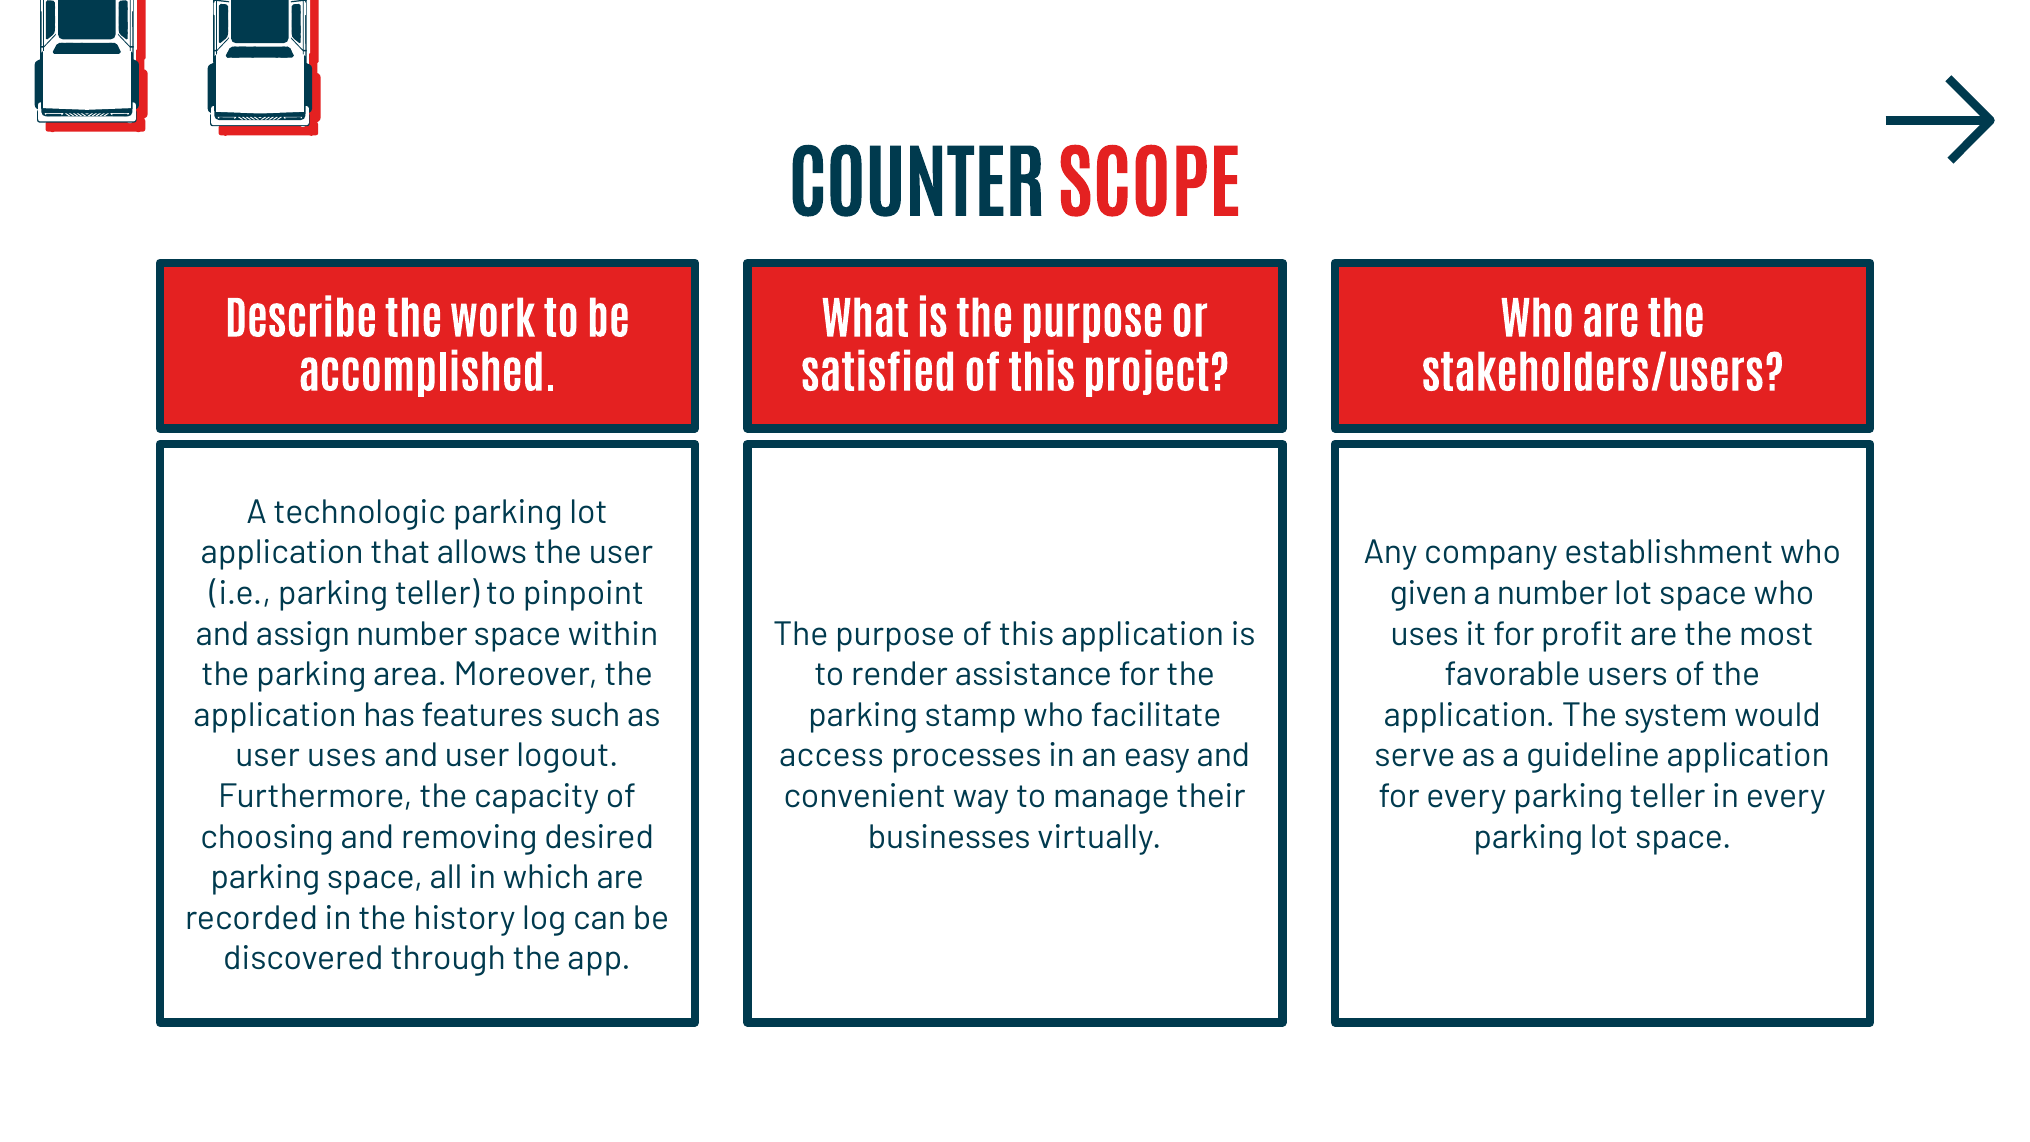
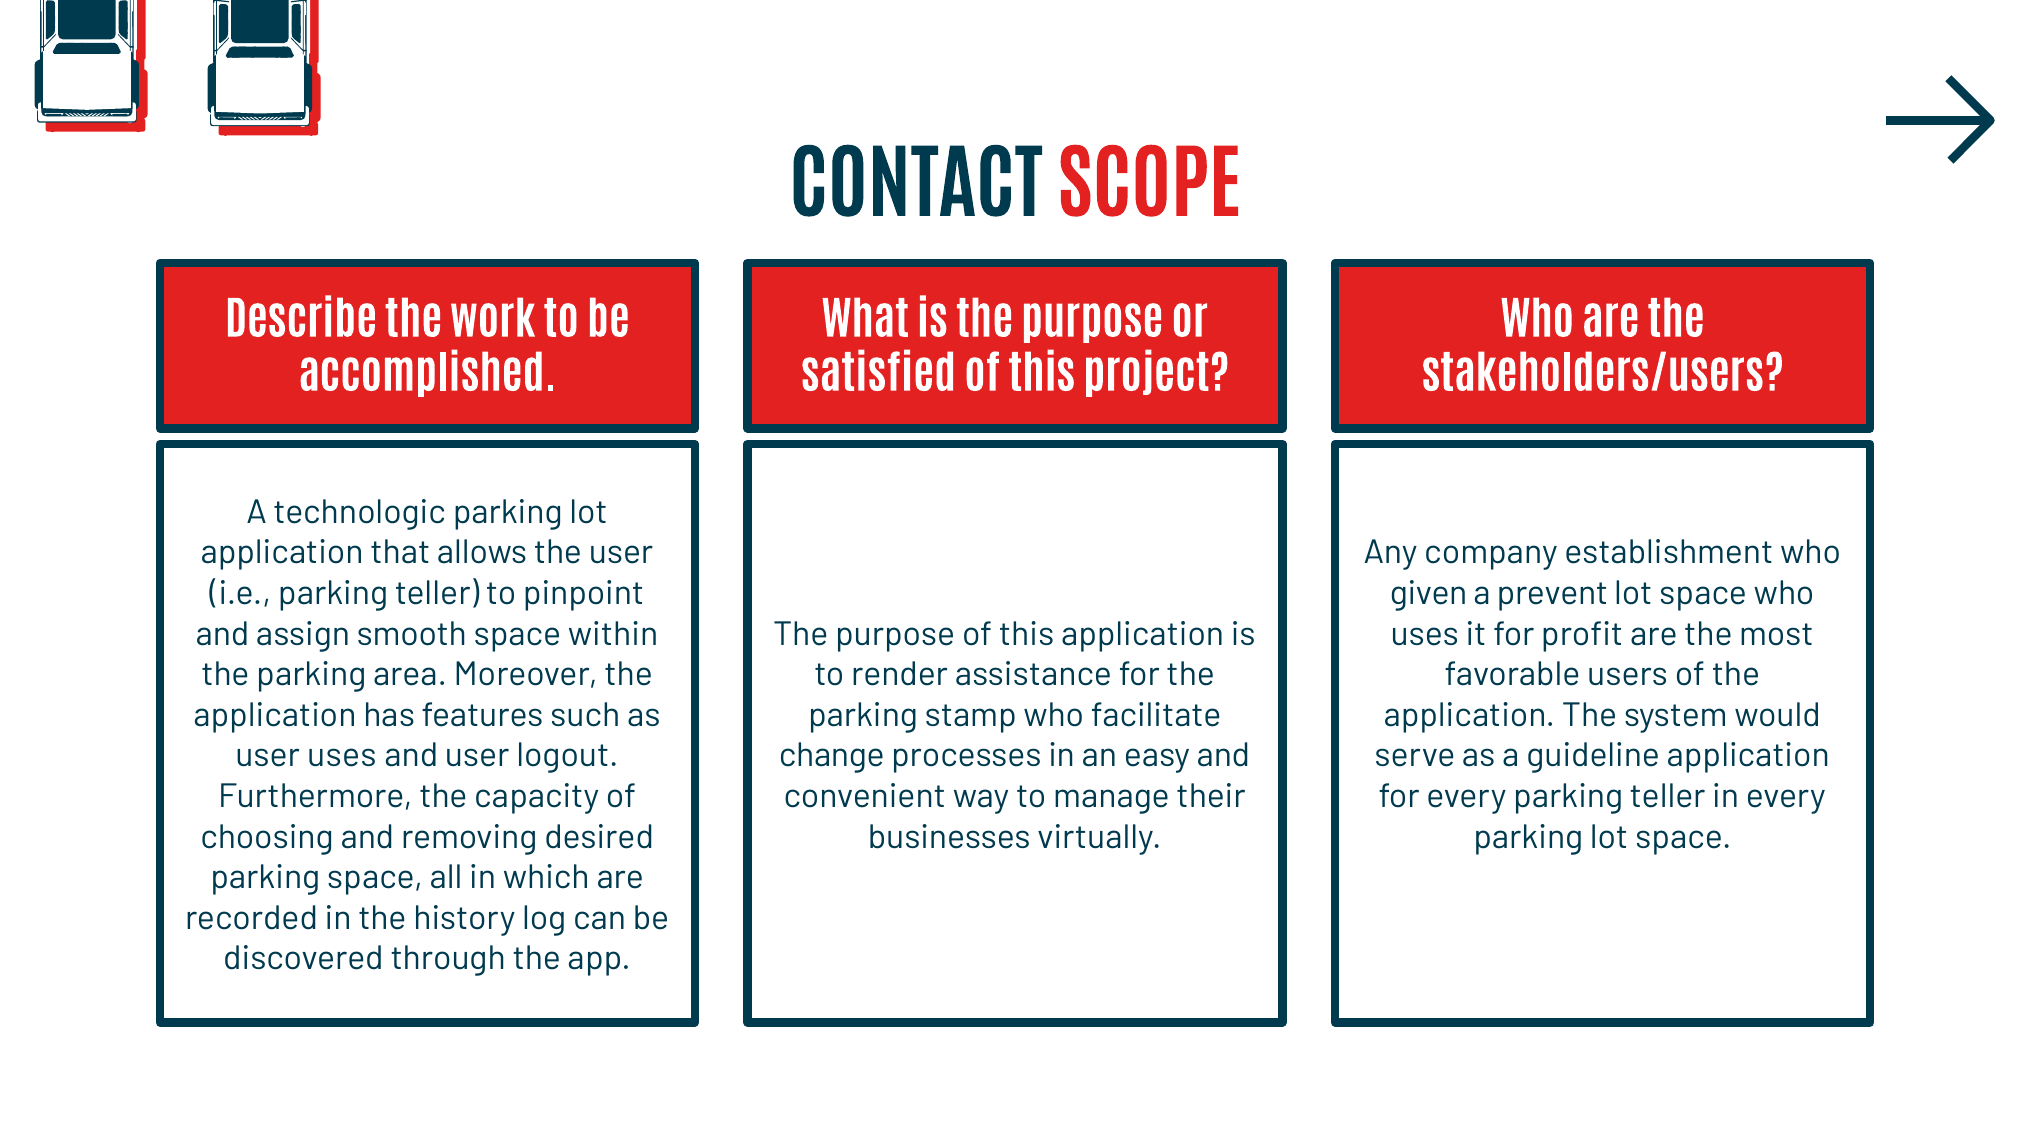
COUNTER: COUNTER -> CONTACT (916, 189)
a number: number -> prevent (1552, 593)
assign number: number -> smooth (412, 634)
access: access -> change (832, 756)
